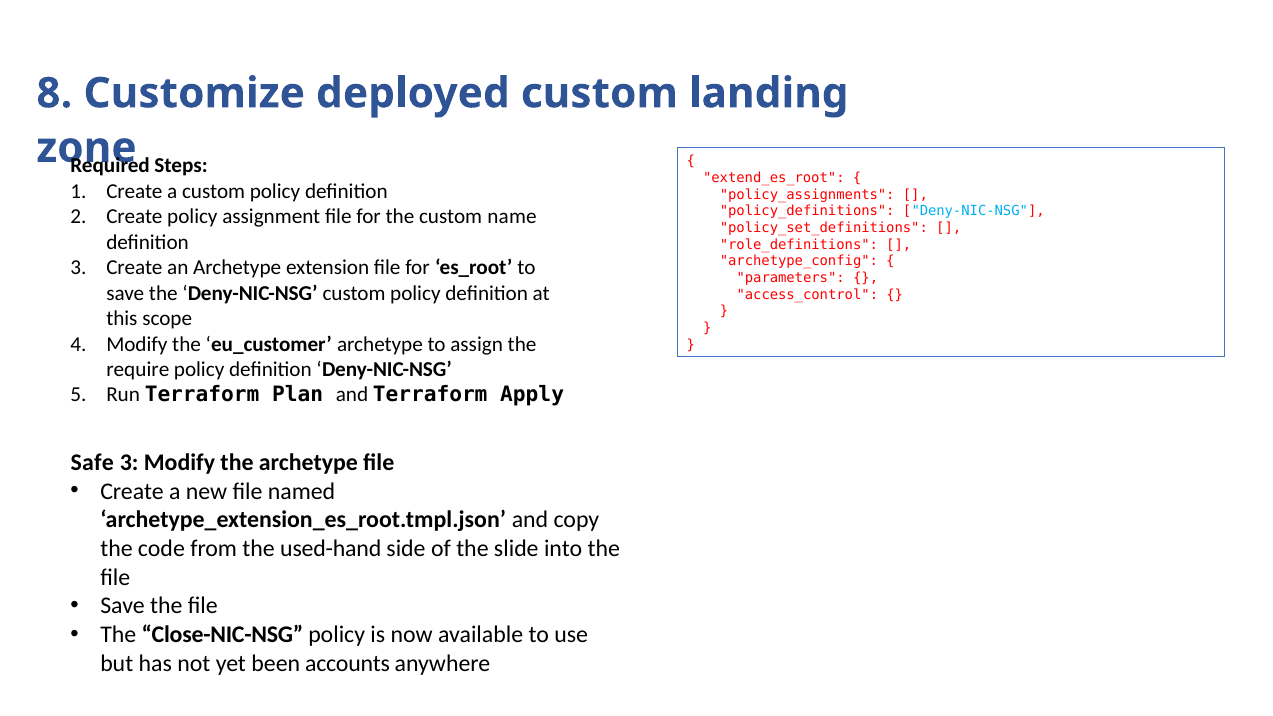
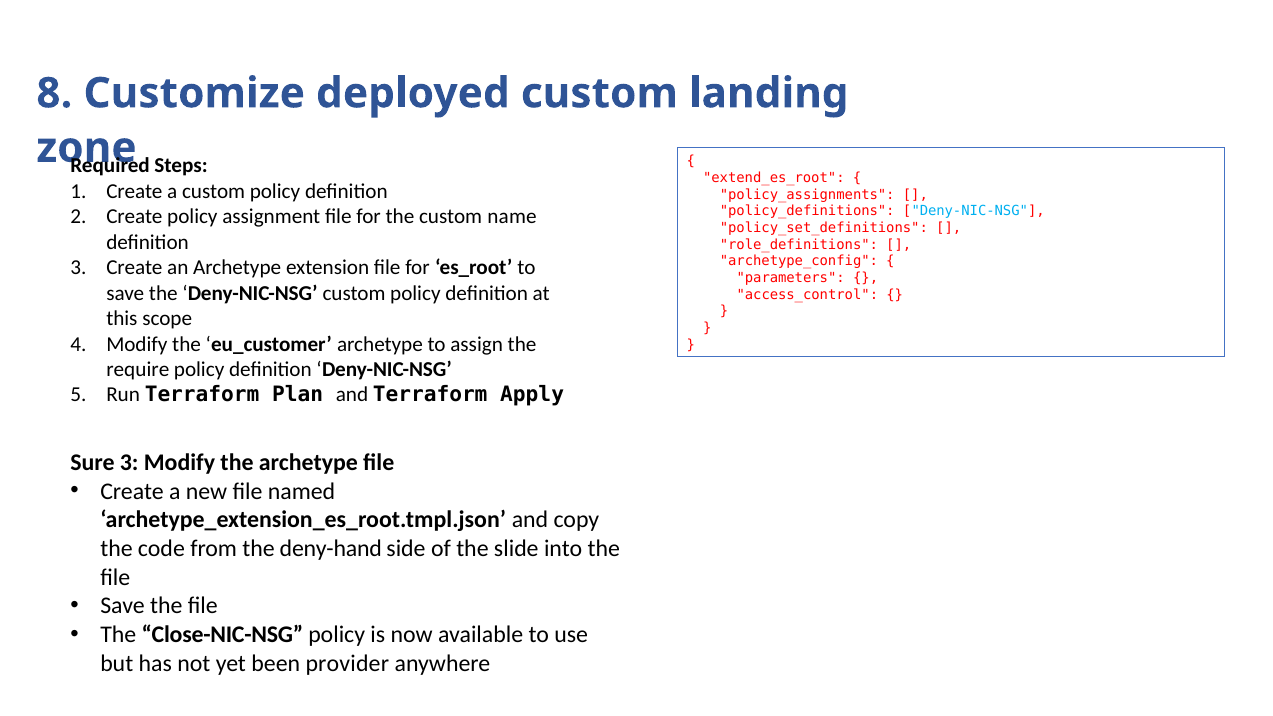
Safe: Safe -> Sure (93, 463)
used-hand: used-hand -> deny-hand (331, 549)
accounts: accounts -> provider (347, 663)
